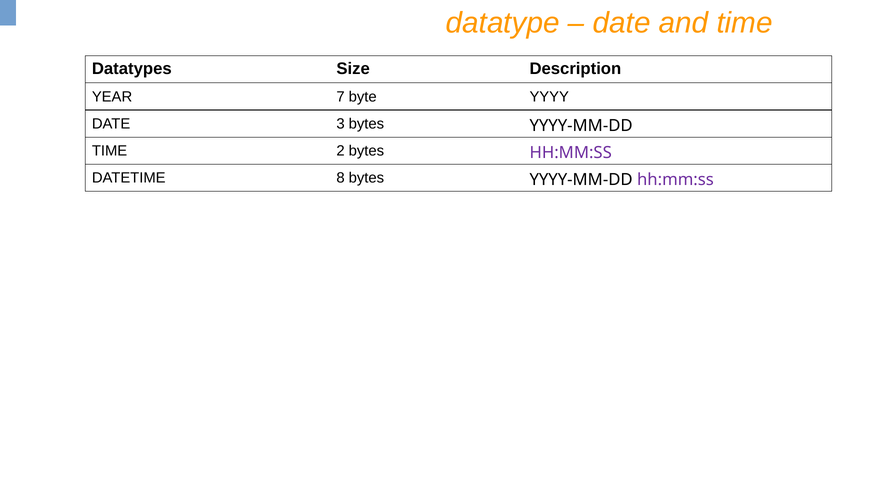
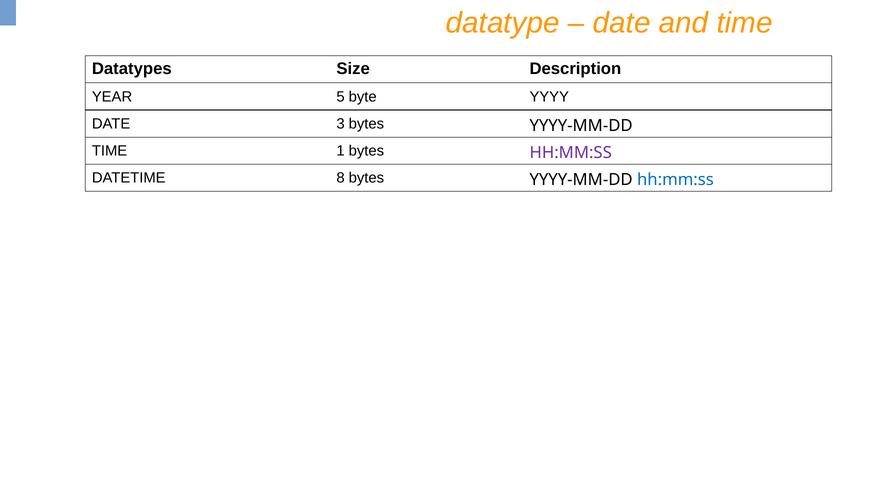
7: 7 -> 5 (341, 97)
2: 2 -> 1 (341, 151)
hh:mm:ss colour: purple -> blue (675, 180)
